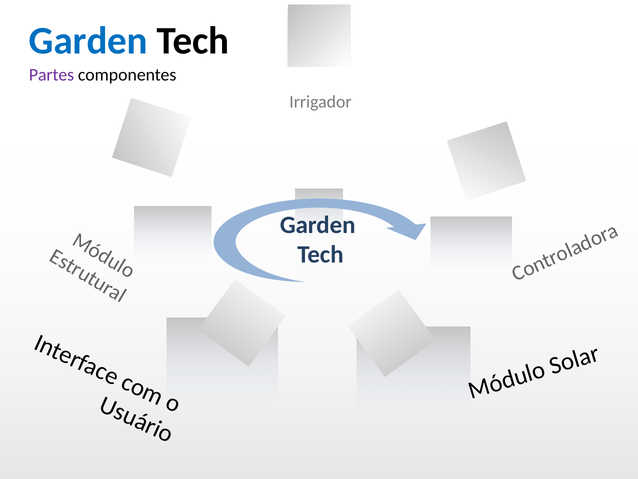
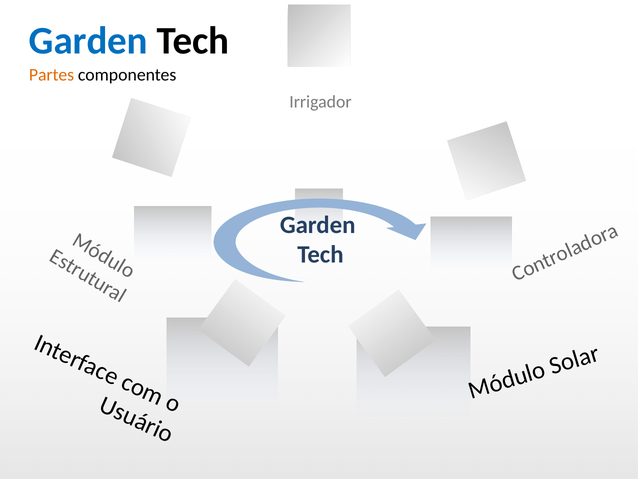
Partes colour: purple -> orange (52, 75)
